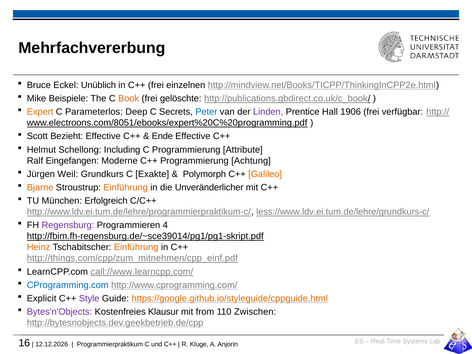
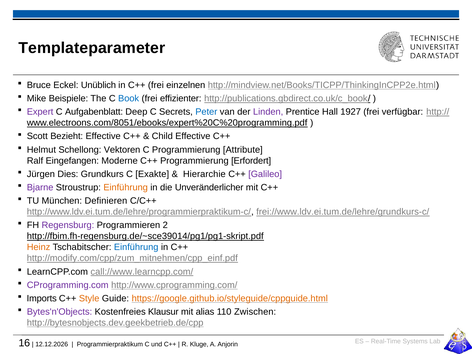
Mehrfachvererbung: Mehrfachvererbung -> Templateparameter (92, 48)
Book colour: orange -> blue (129, 99)
gelöschte: gelöschte -> effizienter (181, 99)
Expert colour: orange -> purple (40, 112)
Parameterlos: Parameterlos -> Aufgabenblatt (94, 112)
1906: 1906 -> 1927 (351, 112)
Ende: Ende -> Child (162, 136)
Including: Including -> Vektoren (122, 150)
Achtung: Achtung -> Erfordert (251, 161)
Weil: Weil -> Dies (68, 174)
Polymorph: Polymorph -> Hierarchie (204, 174)
Galileo colour: orange -> purple (265, 174)
Bjarne colour: orange -> purple (40, 187)
Erfolgreich: Erfolgreich -> Definieren (106, 201)
less://www.ldv.ei.tum.de/lehre/grundkurs-c/: less://www.ldv.ei.tum.de/lehre/grundkurs-c/ -> frei://www.ldv.ei.tum.de/lehre/grundkurs-c/ (343, 212)
4: 4 -> 2 (165, 225)
Einführung colour: orange -> blue (136, 247)
http://things.com/cpp/zum_mitnehmen/cpp_einf.pdf: http://things.com/cpp/zum_mitnehmen/cpp_einf.pdf -> http://modify.com/cpp/zum_mitnehmen/cpp_einf.pdf (132, 258)
CProgramming.com colour: blue -> purple (68, 285)
Explicit: Explicit -> Imports (42, 298)
Style colour: purple -> orange (89, 298)
from: from -> alias (205, 312)
